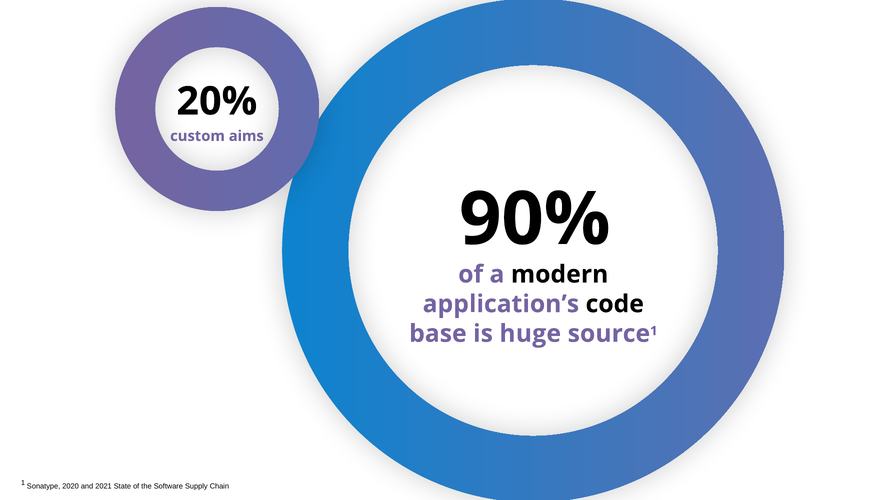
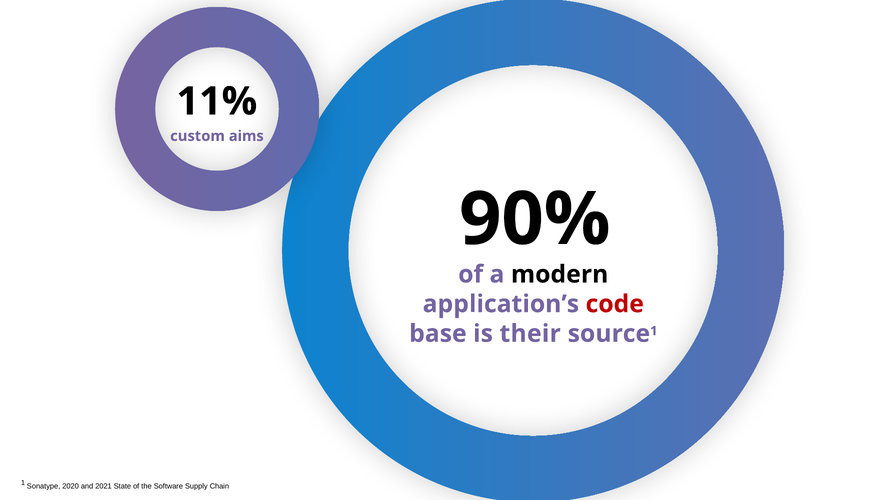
20%: 20% -> 11% (217, 101)
code colour: black -> red (615, 304)
huge: huge -> their (530, 334)
